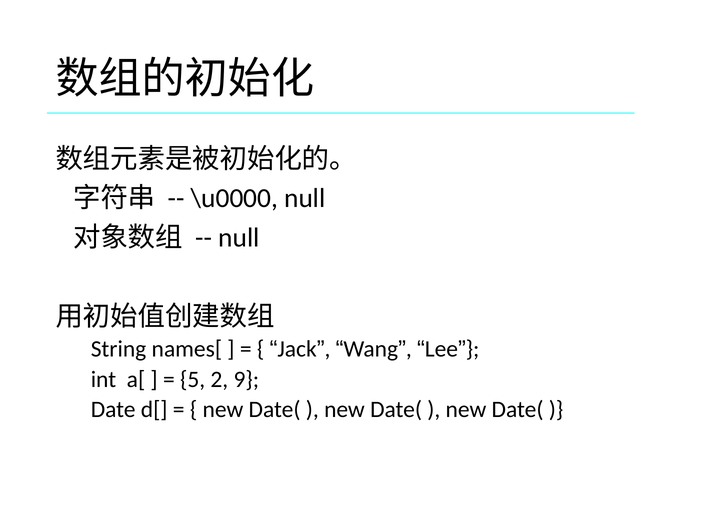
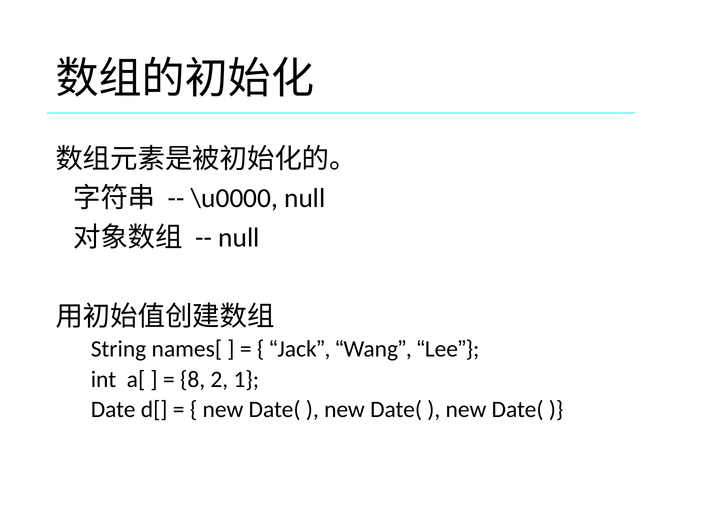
5: 5 -> 8 (193, 379)
9: 9 -> 1 (246, 379)
